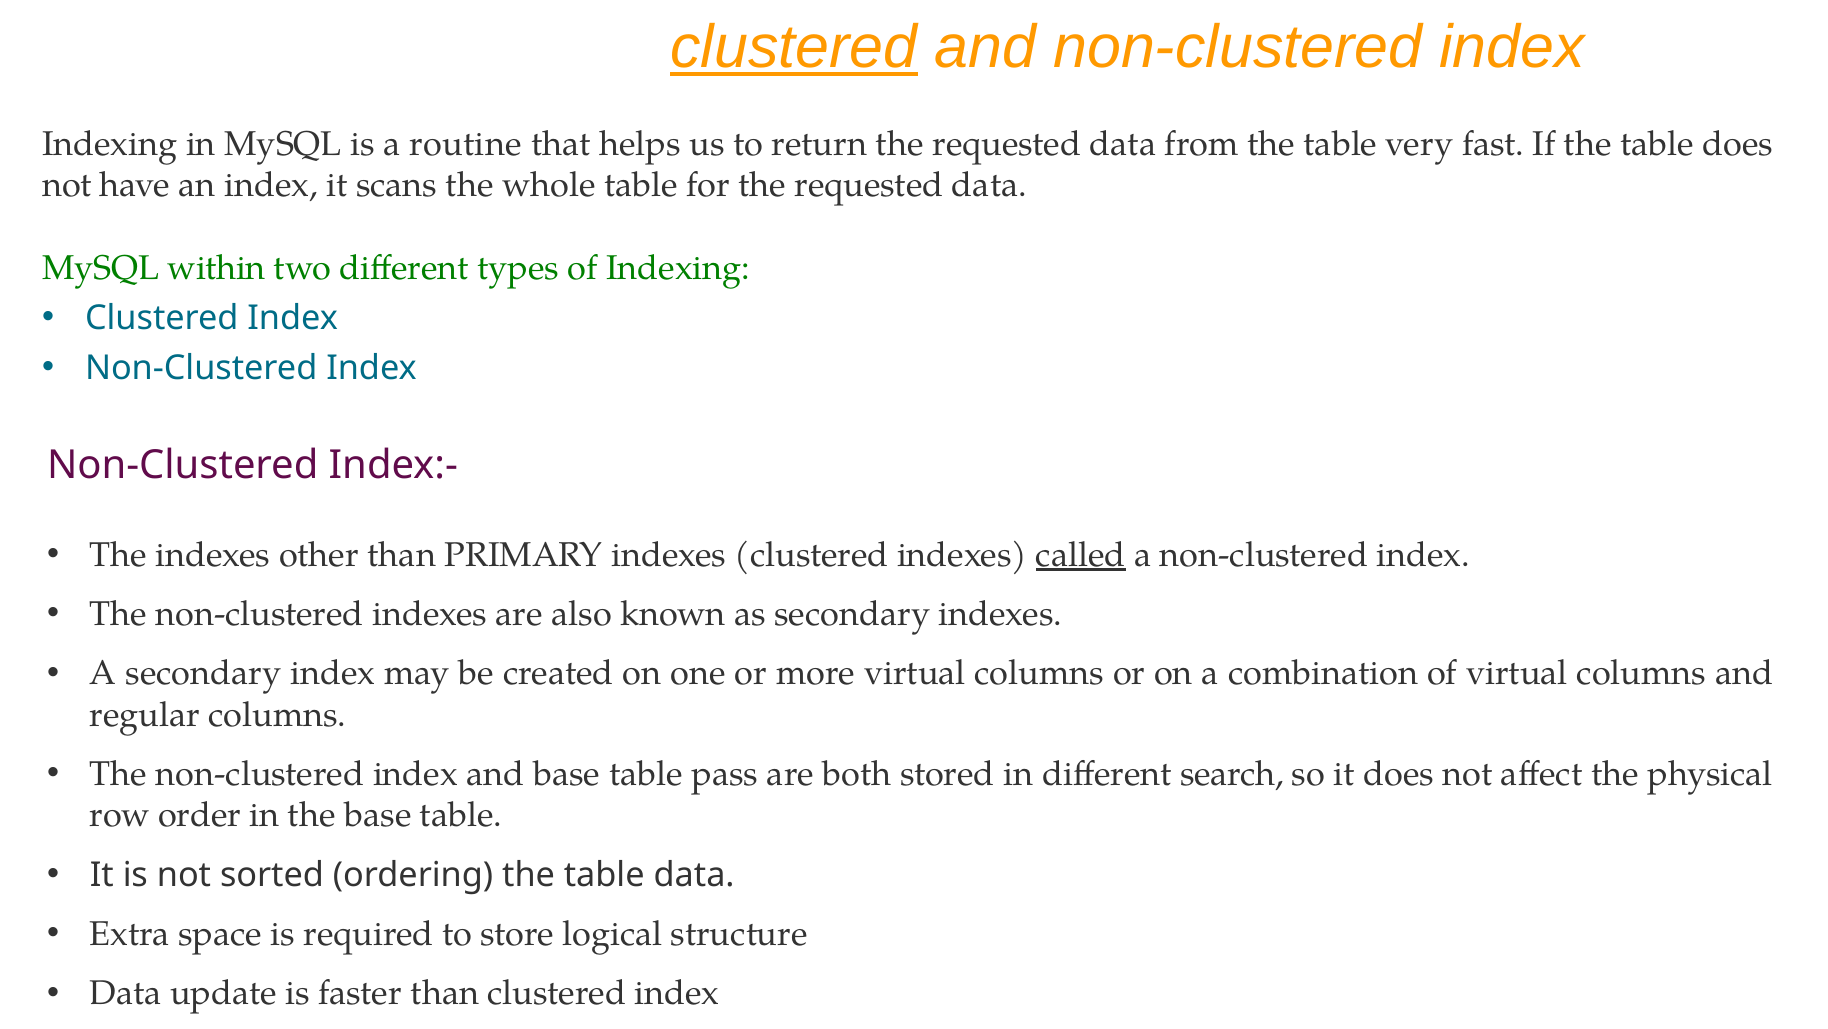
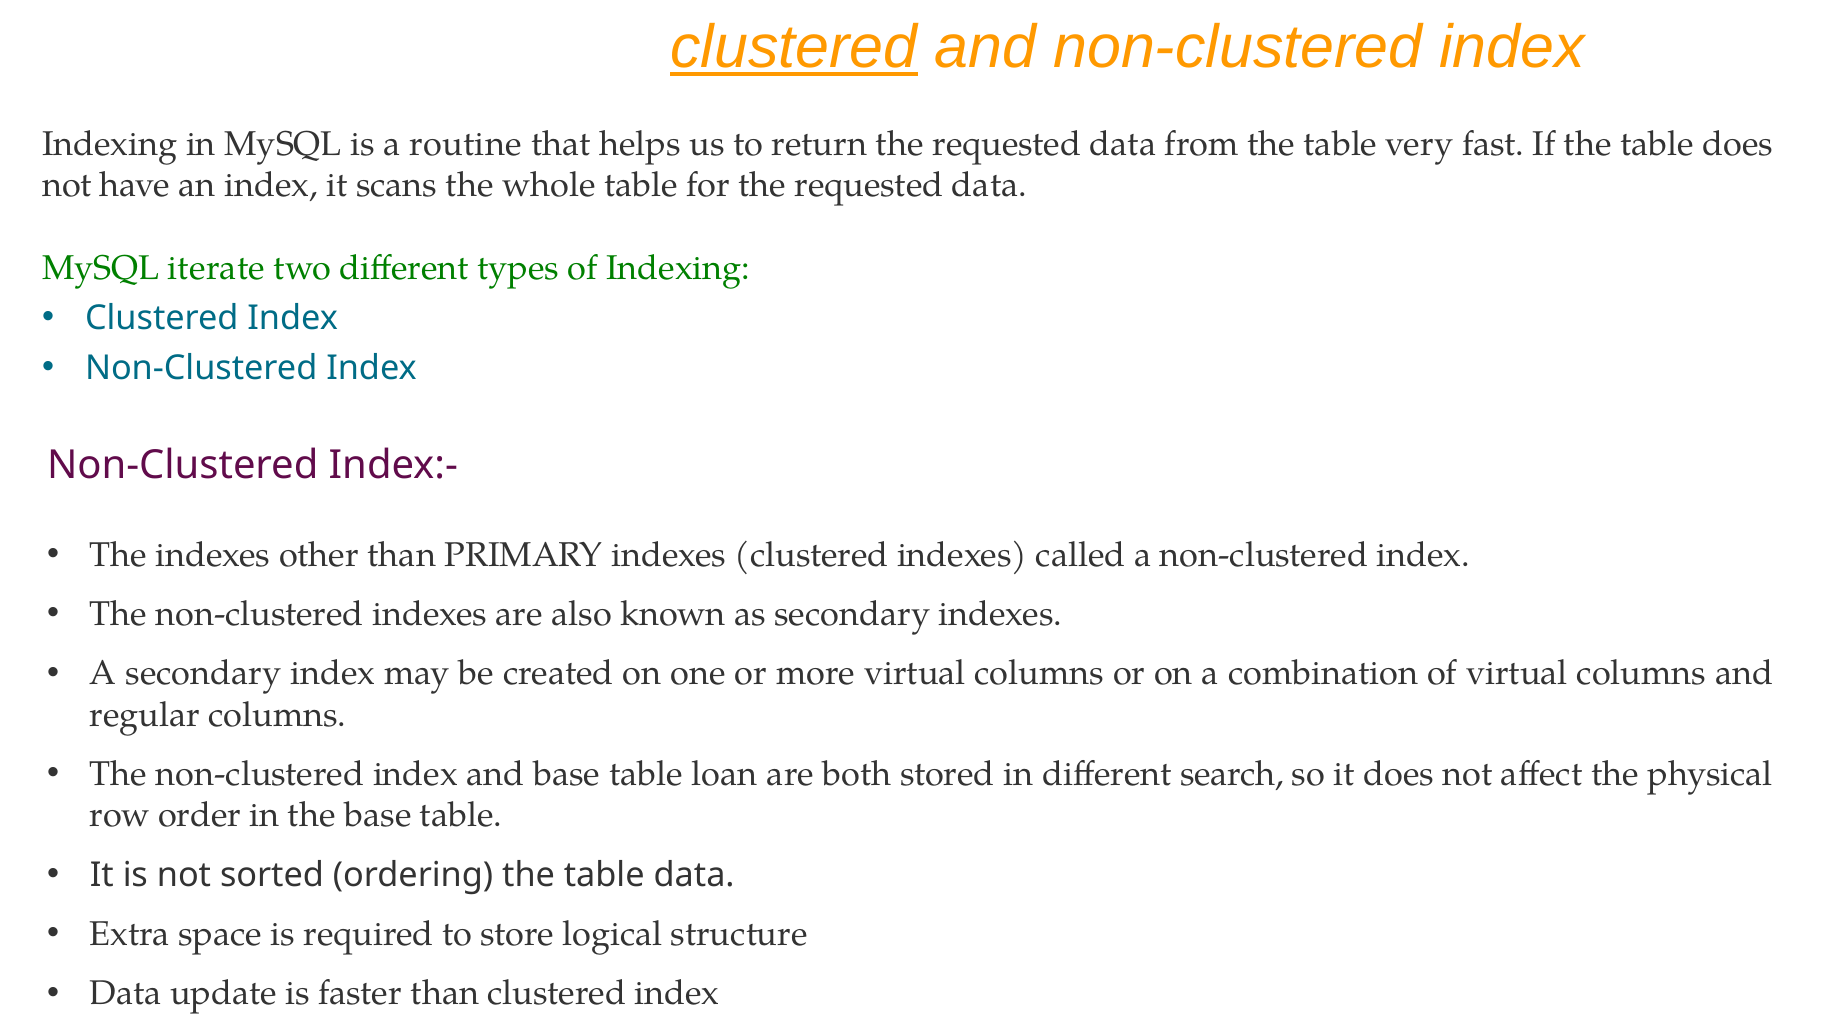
within: within -> iterate (216, 268)
called underline: present -> none (1081, 554)
pass: pass -> loan (725, 774)
